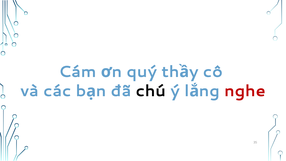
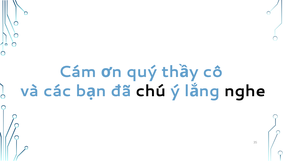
nghe colour: red -> black (245, 91)
